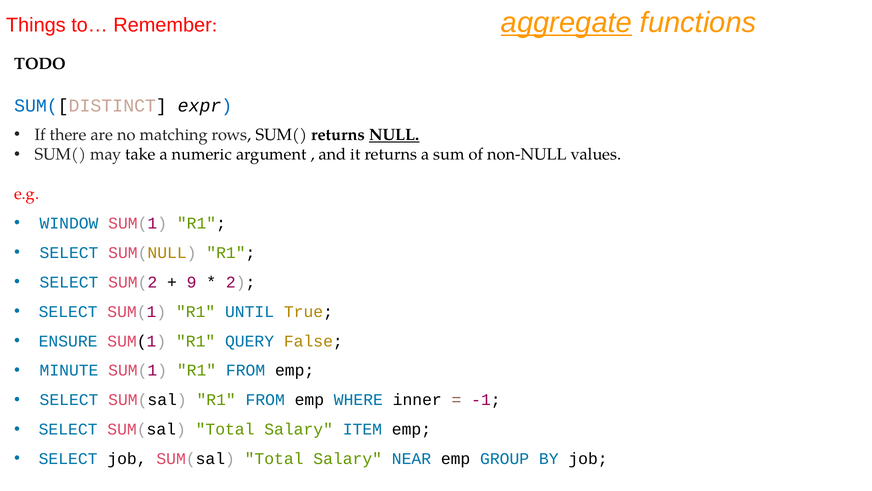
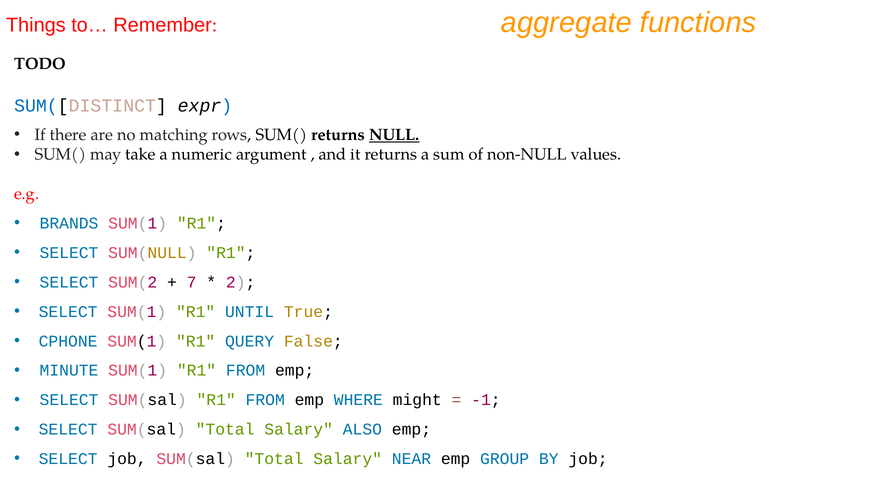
aggregate underline: present -> none (566, 23)
WINDOW: WINDOW -> BRANDS (69, 223)
9: 9 -> 7 (192, 282)
ENSURE: ENSURE -> CPHONE (68, 341)
inner: inner -> might (417, 400)
ITEM: ITEM -> ALSO (362, 429)
